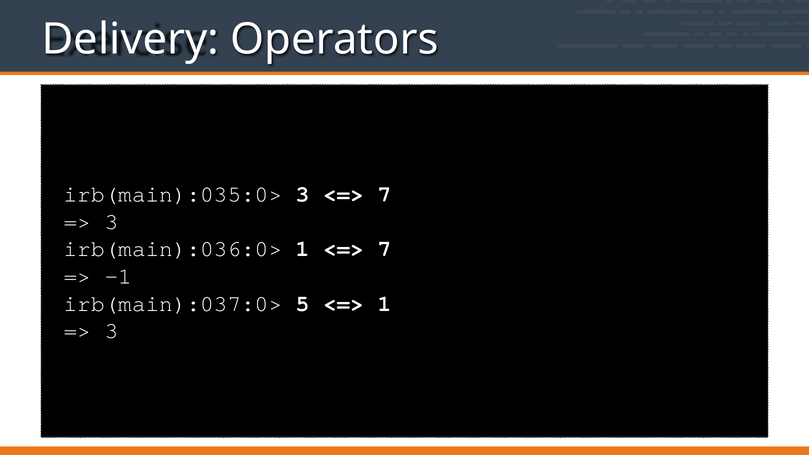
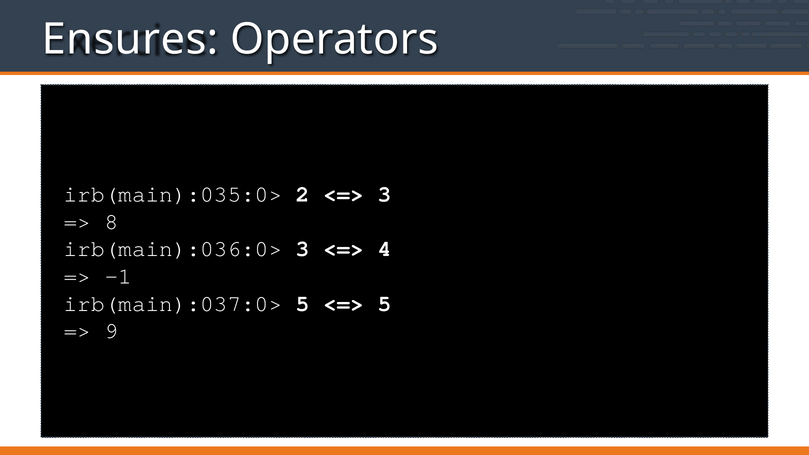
Delivery: Delivery -> Ensures (130, 39)
irb(main):035:0> 3: 3 -> 2 (303, 194)
7: 7 -> 3 (385, 194)
3: 3 -> 8 (112, 222)
irb(main):036:0> 1: 1 -> 3 (303, 249)
7: 7 -> 4 (385, 249)
1: 1 -> 5 (385, 304)
3: 3 -> 9 (112, 331)
